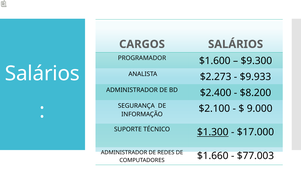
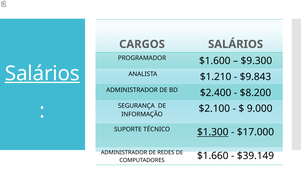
Salários underline: none -> present (42, 74)
$2.273: $2.273 -> $1.210 (216, 77)
$9.933: $9.933 -> $9.843 (255, 77)
$77.003: $77.003 -> $39.149 (255, 156)
